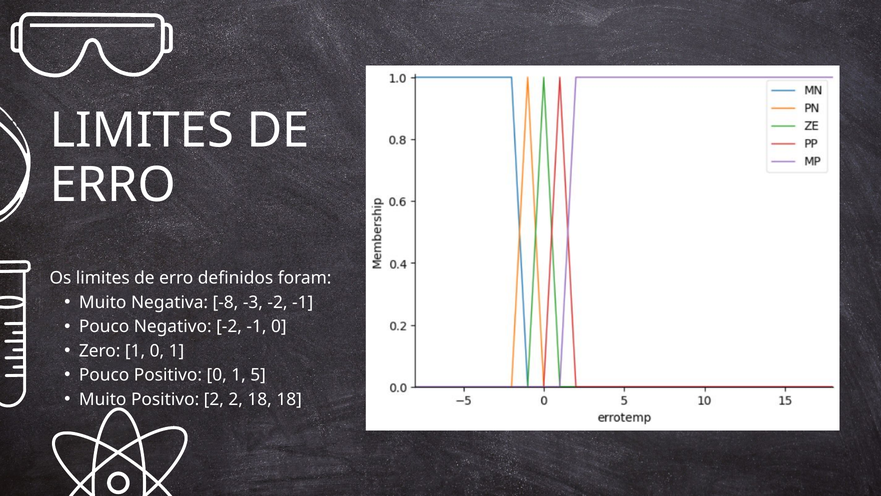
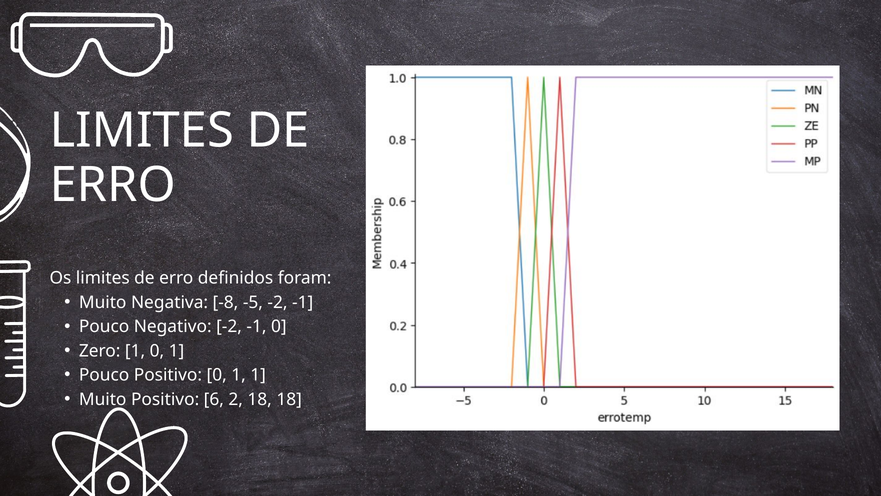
-3: -3 -> -5 (253, 302)
1 5: 5 -> 1 (258, 375)
Positivo 2: 2 -> 6 (214, 399)
